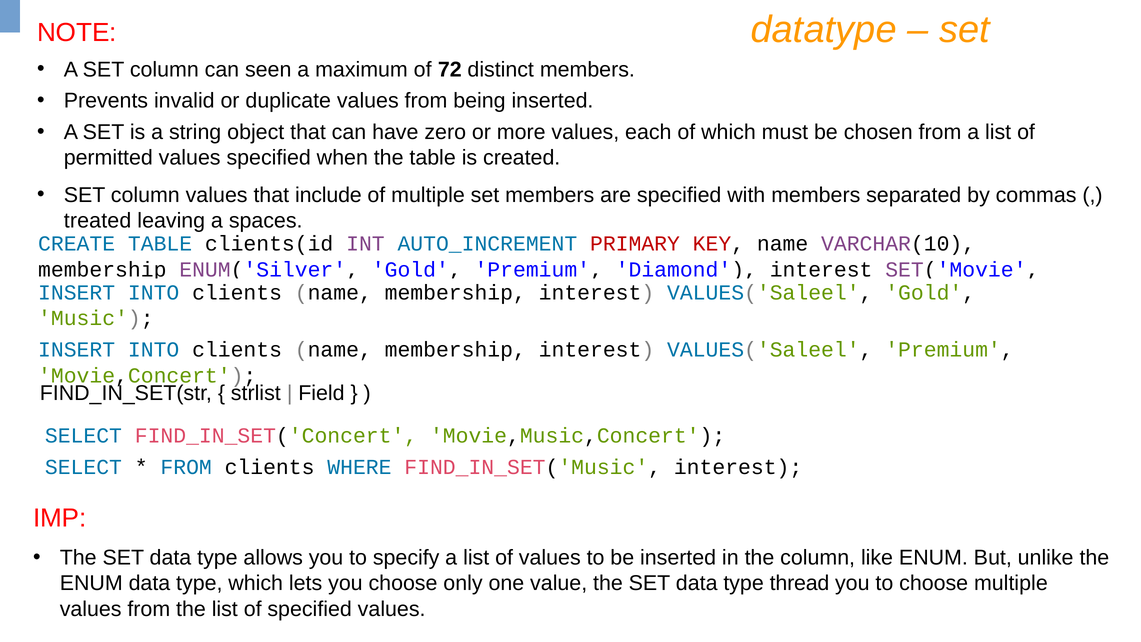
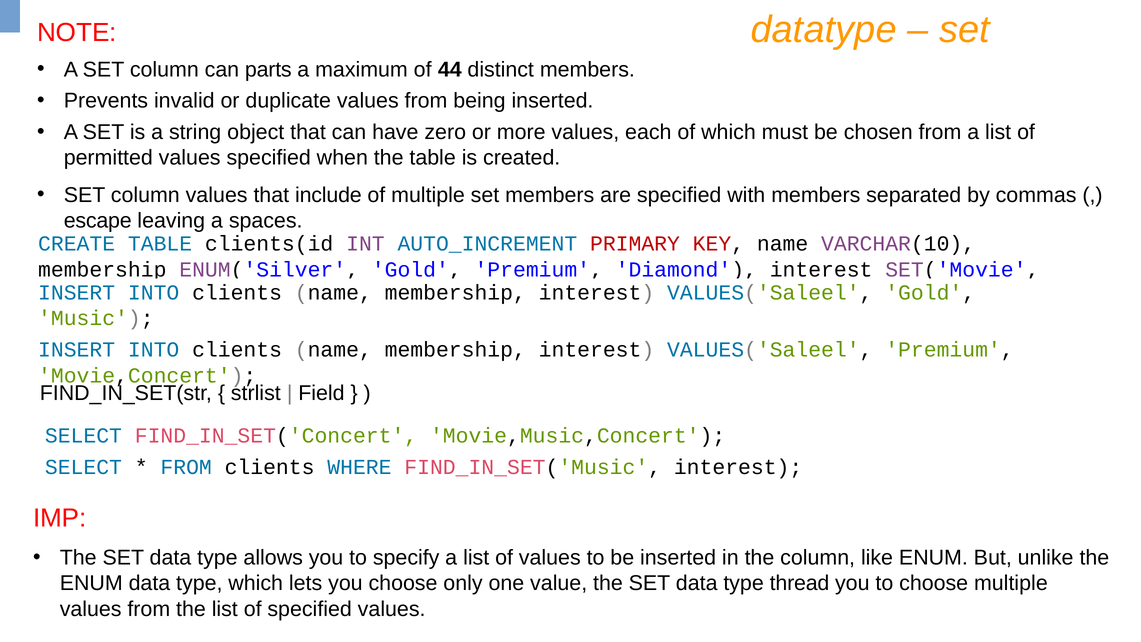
seen: seen -> parts (268, 69)
72: 72 -> 44 (450, 69)
treated: treated -> escape (98, 221)
